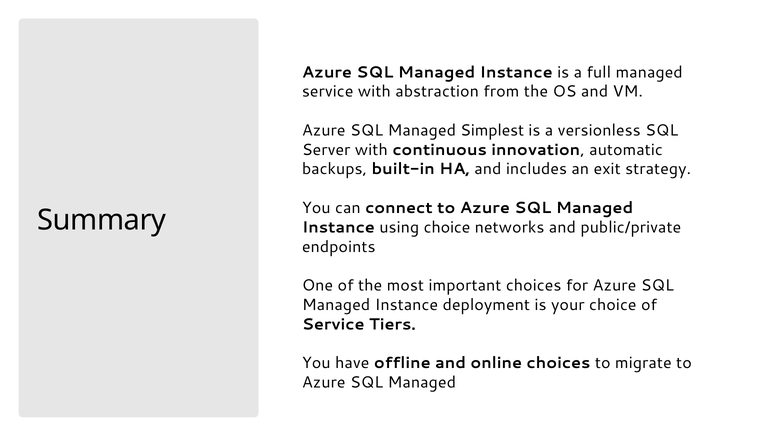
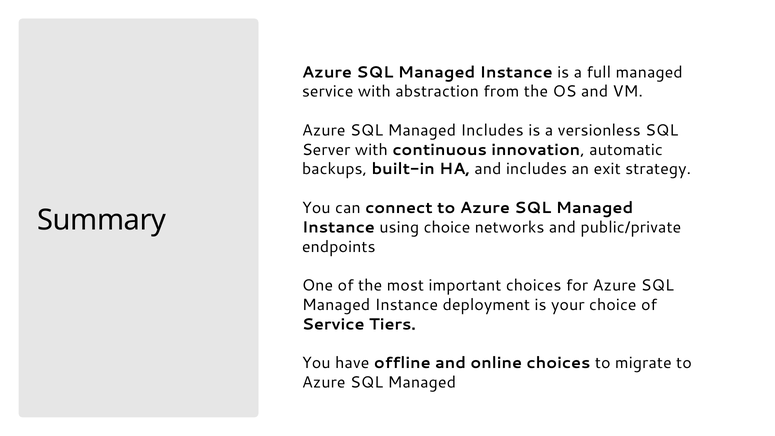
Managed Simplest: Simplest -> Includes (492, 130)
